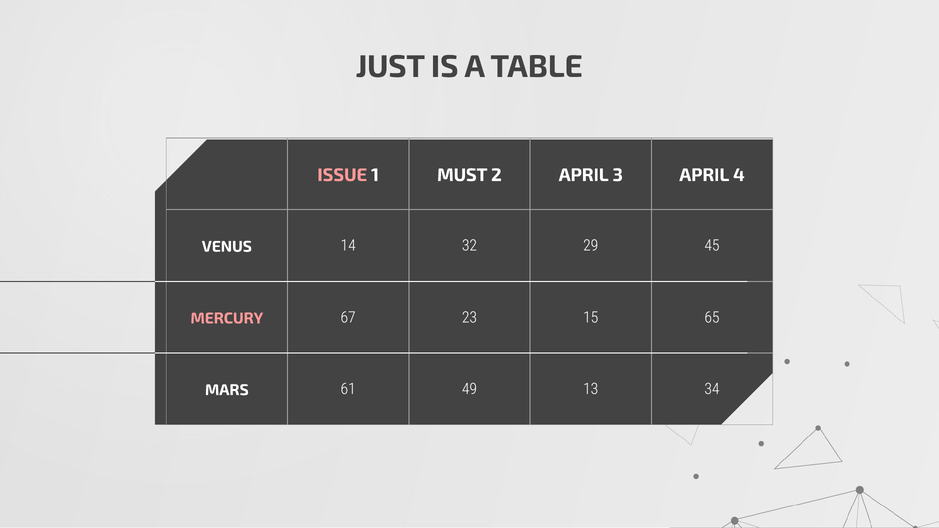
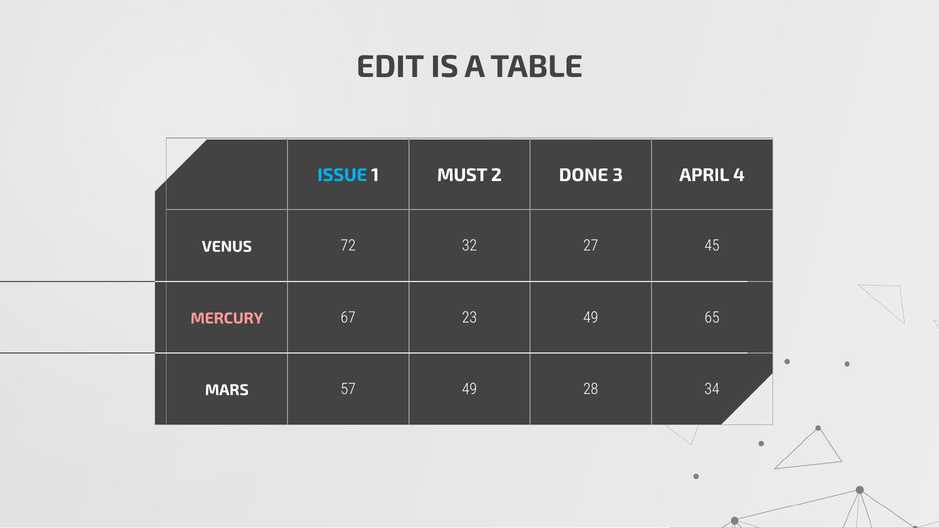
JUST: JUST -> EDIT (390, 67)
ISSUE colour: pink -> light blue (342, 175)
2 APRIL: APRIL -> DONE (584, 175)
14: 14 -> 72 (348, 246)
29: 29 -> 27 (591, 246)
23 15: 15 -> 49 (591, 318)
61: 61 -> 57 (348, 389)
13: 13 -> 28 (591, 389)
